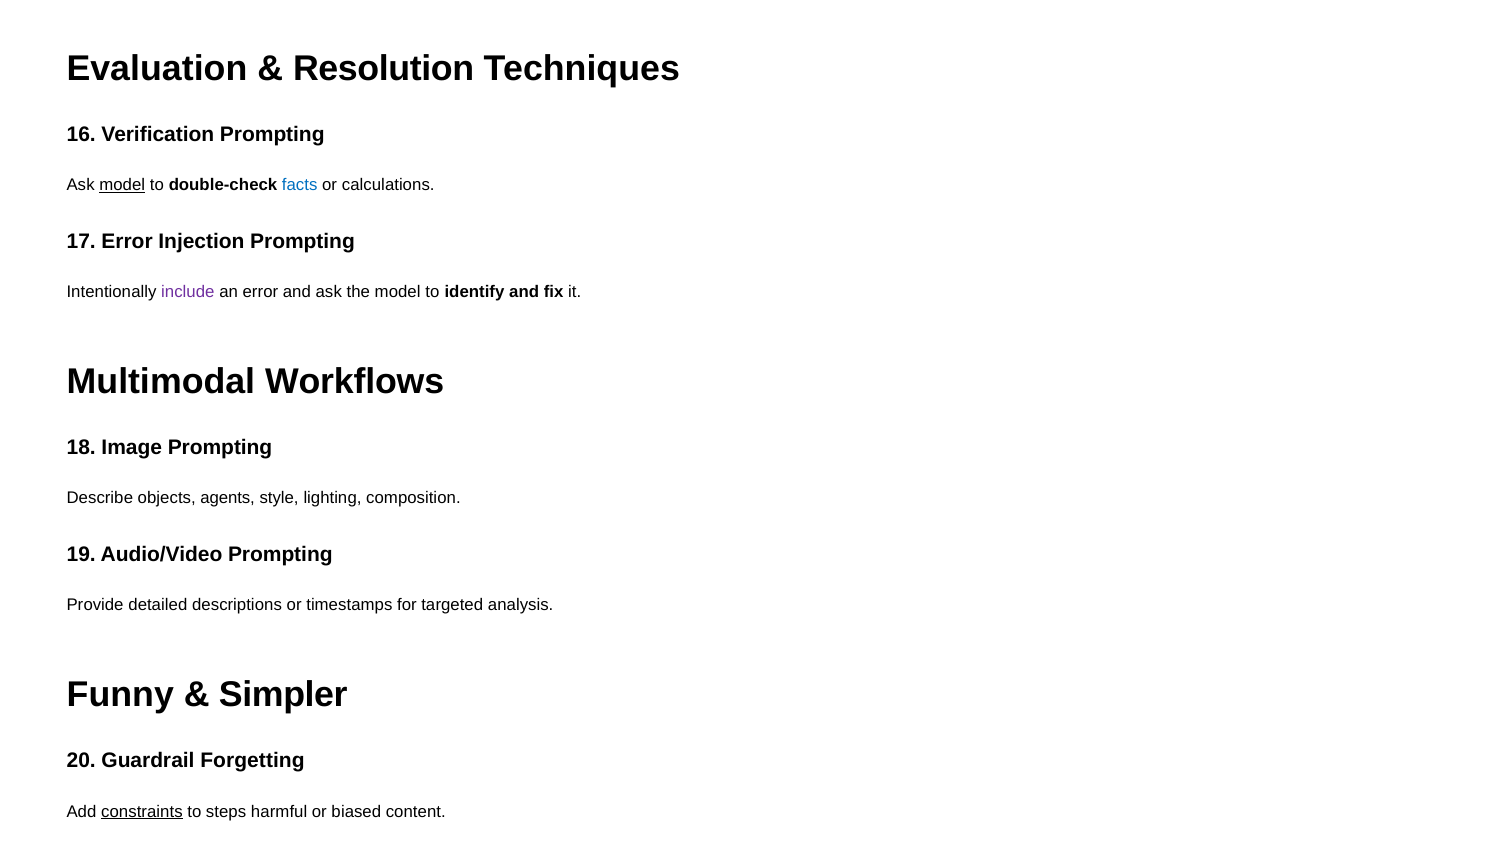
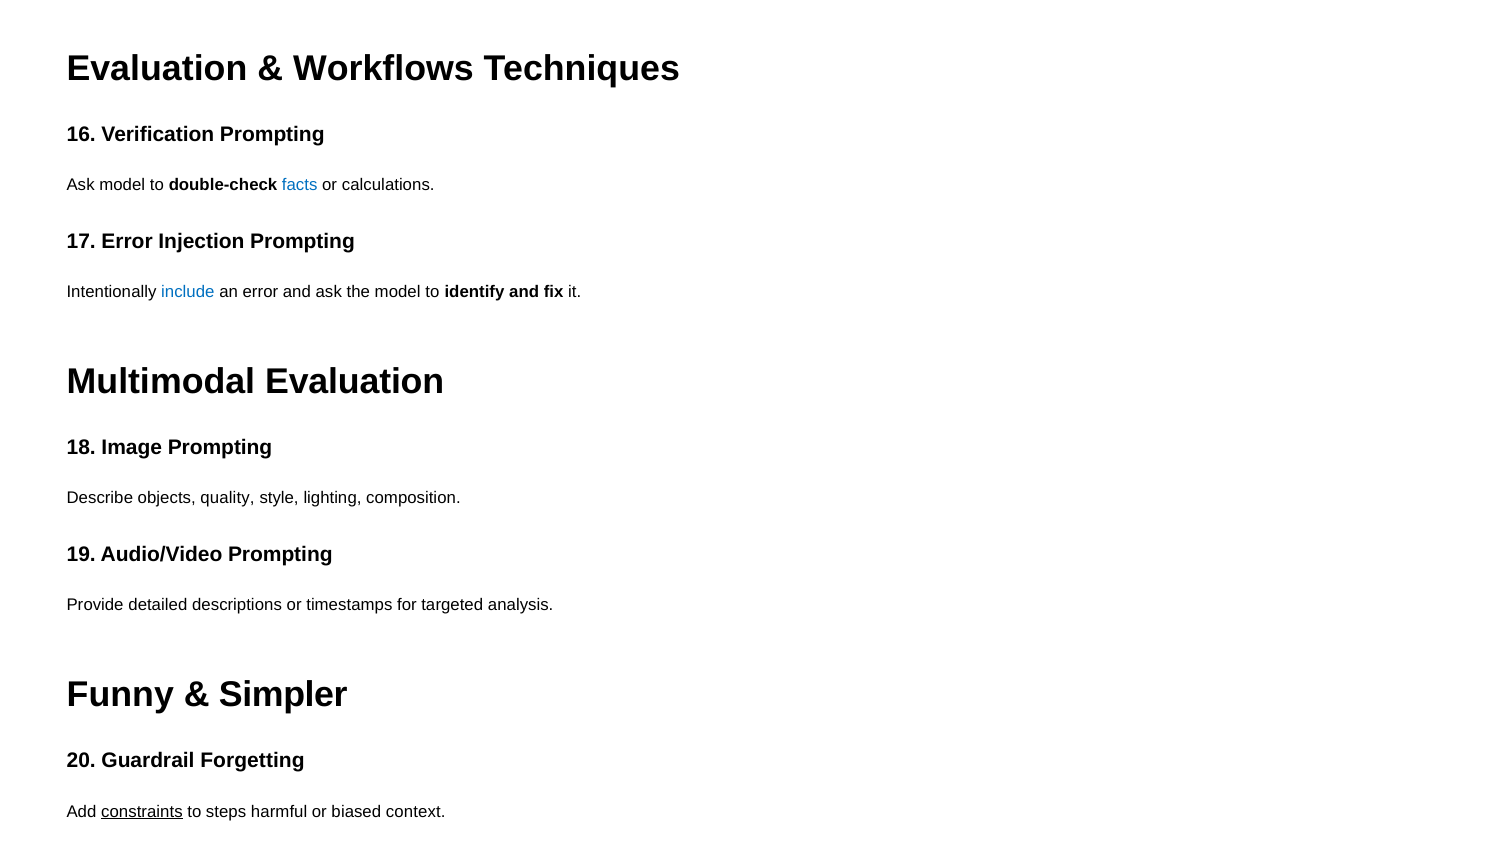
Resolution: Resolution -> Workflows (383, 68)
model underline: present -> none (122, 185)
include colour: purple -> blue (188, 292)
Multimodal Workflows: Workflows -> Evaluation (355, 381)
agents: agents -> quality (227, 498)
content: content -> context (416, 811)
